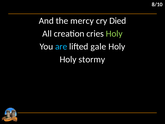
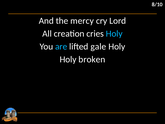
Died: Died -> Lord (118, 21)
Holy colour: light green -> light blue (114, 34)
stormy: stormy -> broken (92, 59)
